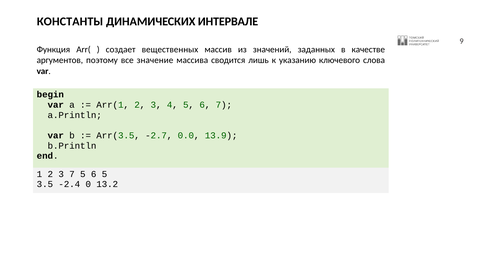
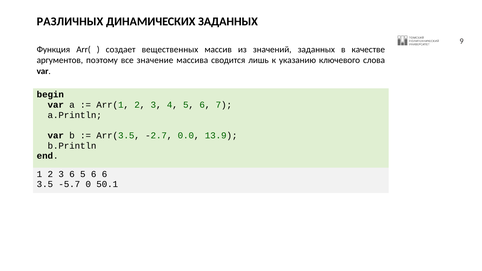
КОНСТАНТЫ: КОНСТАНТЫ -> РАЗЛИЧНЫХ (70, 22)
ДИНАМИЧЕСКИХ ИНТЕРВАЛЕ: ИНТЕРВАЛЕ -> ЗАДАННЫХ (228, 22)
3 7: 7 -> 6 (72, 174)
6 5: 5 -> 6 (105, 174)
-2.4: -2.4 -> -5.7 (69, 184)
13.2: 13.2 -> 50.1 (107, 184)
